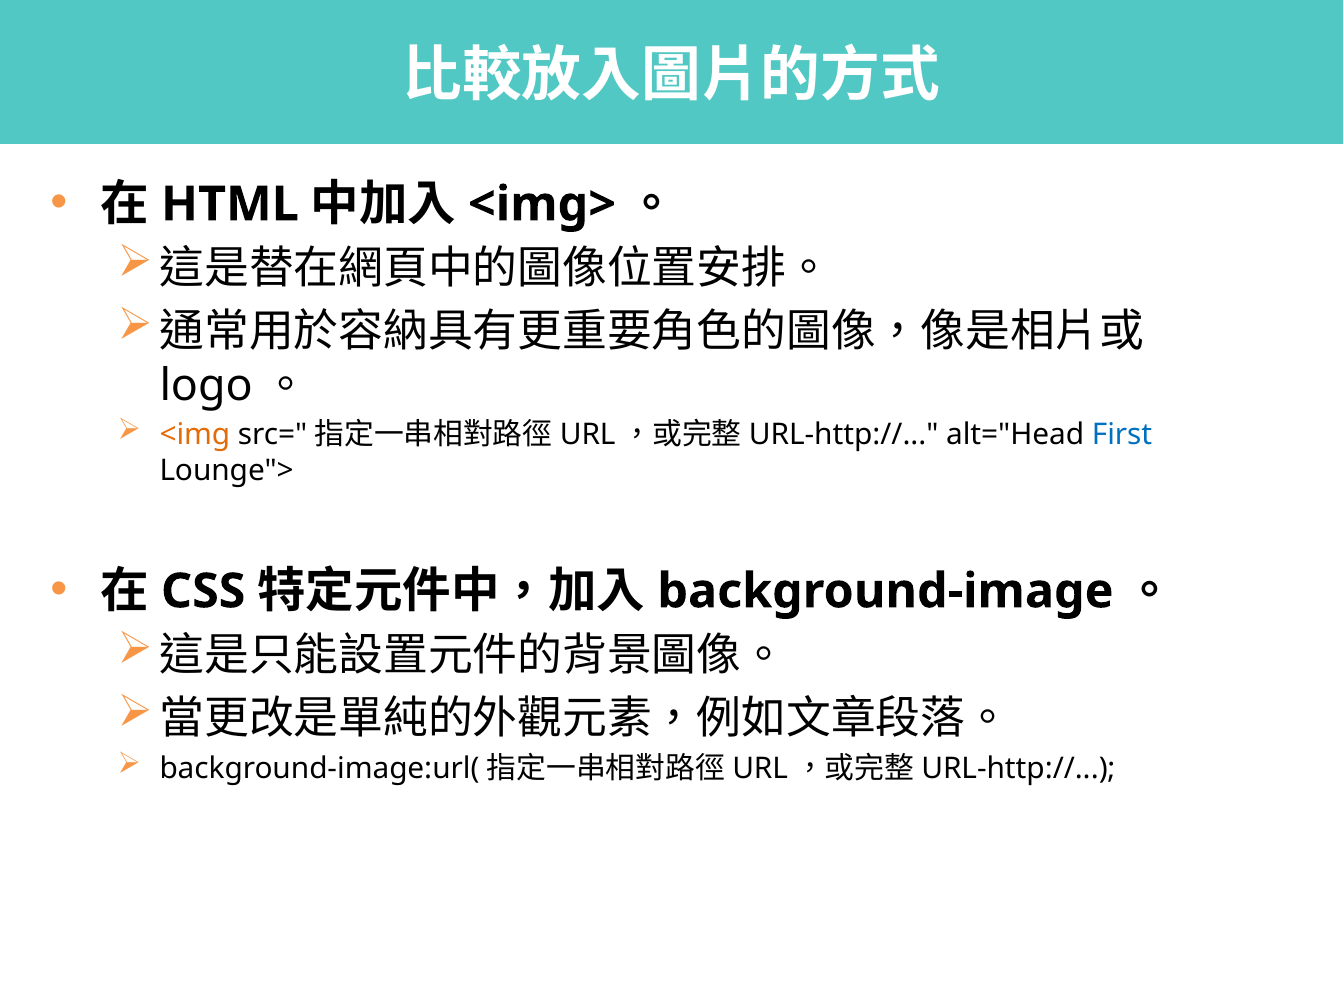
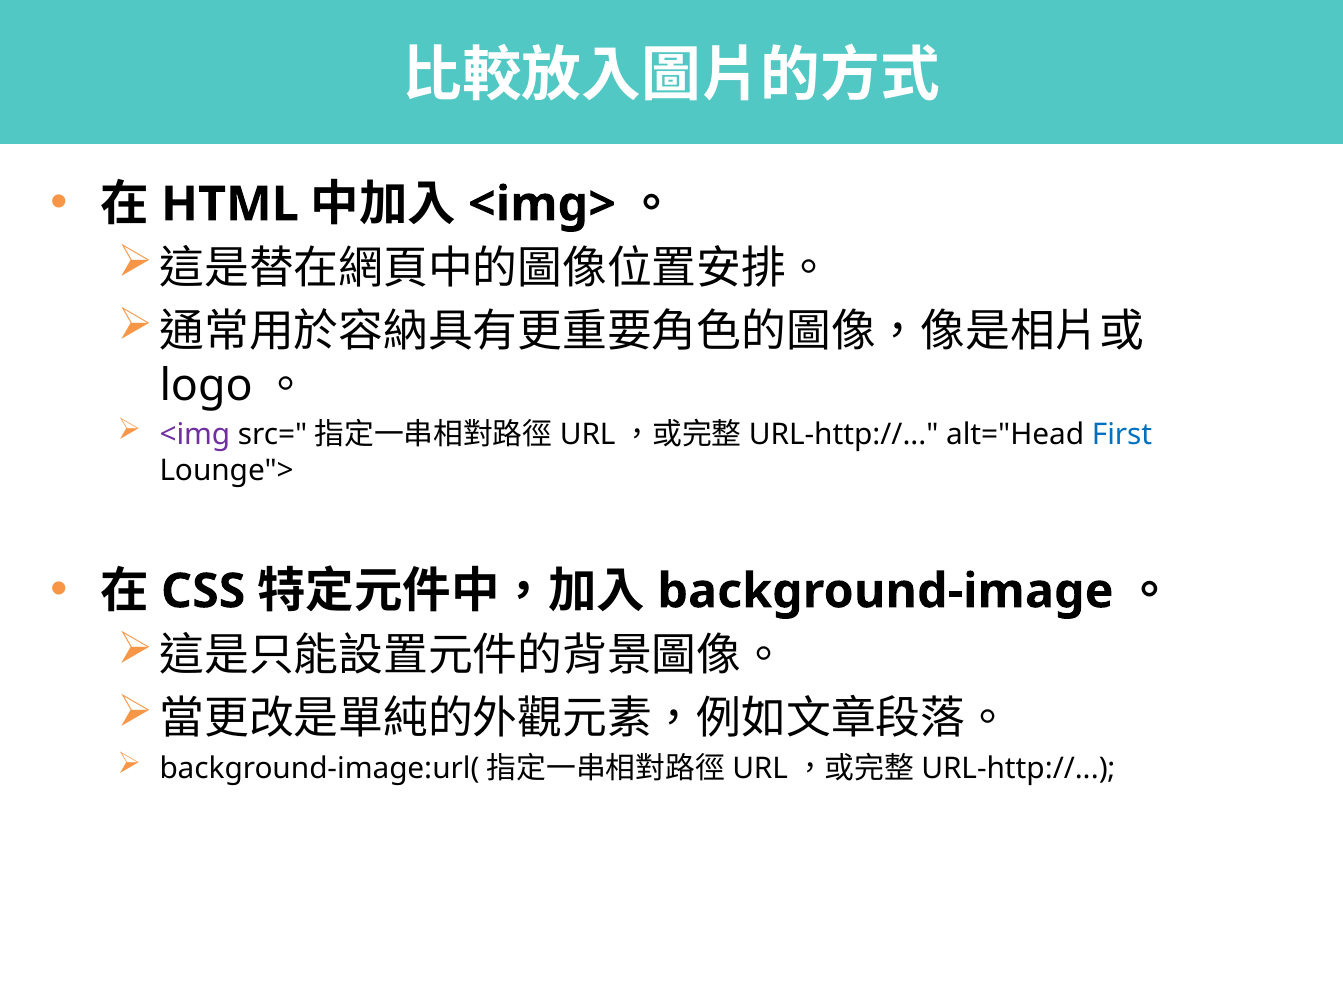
<img colour: orange -> purple (195, 435)
